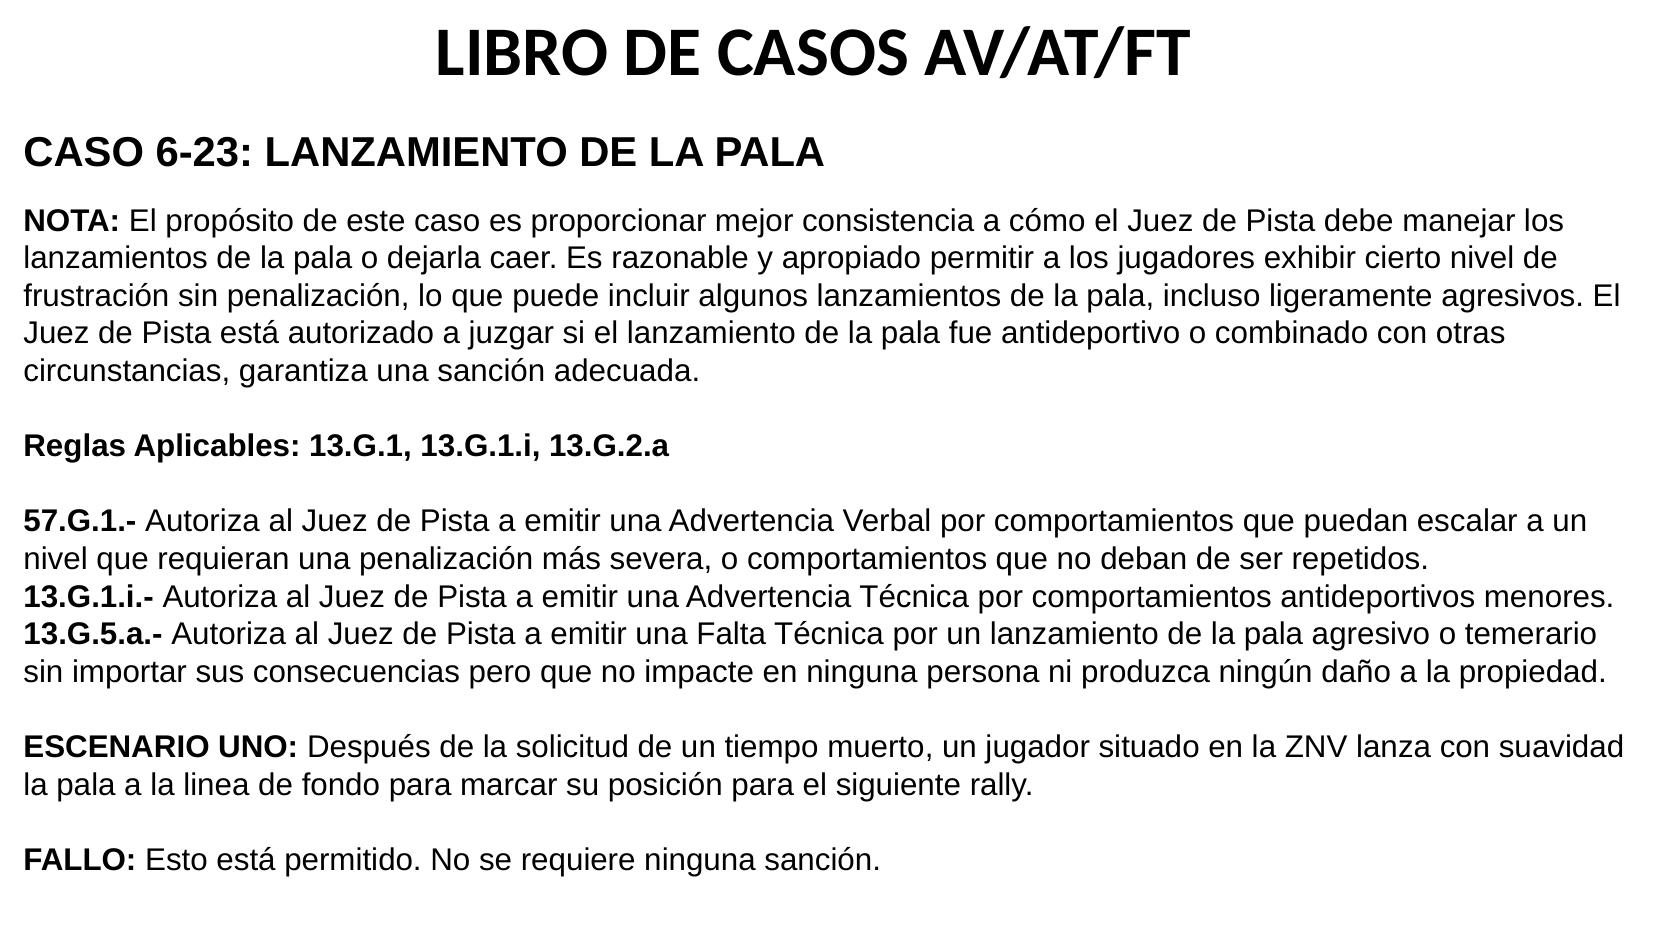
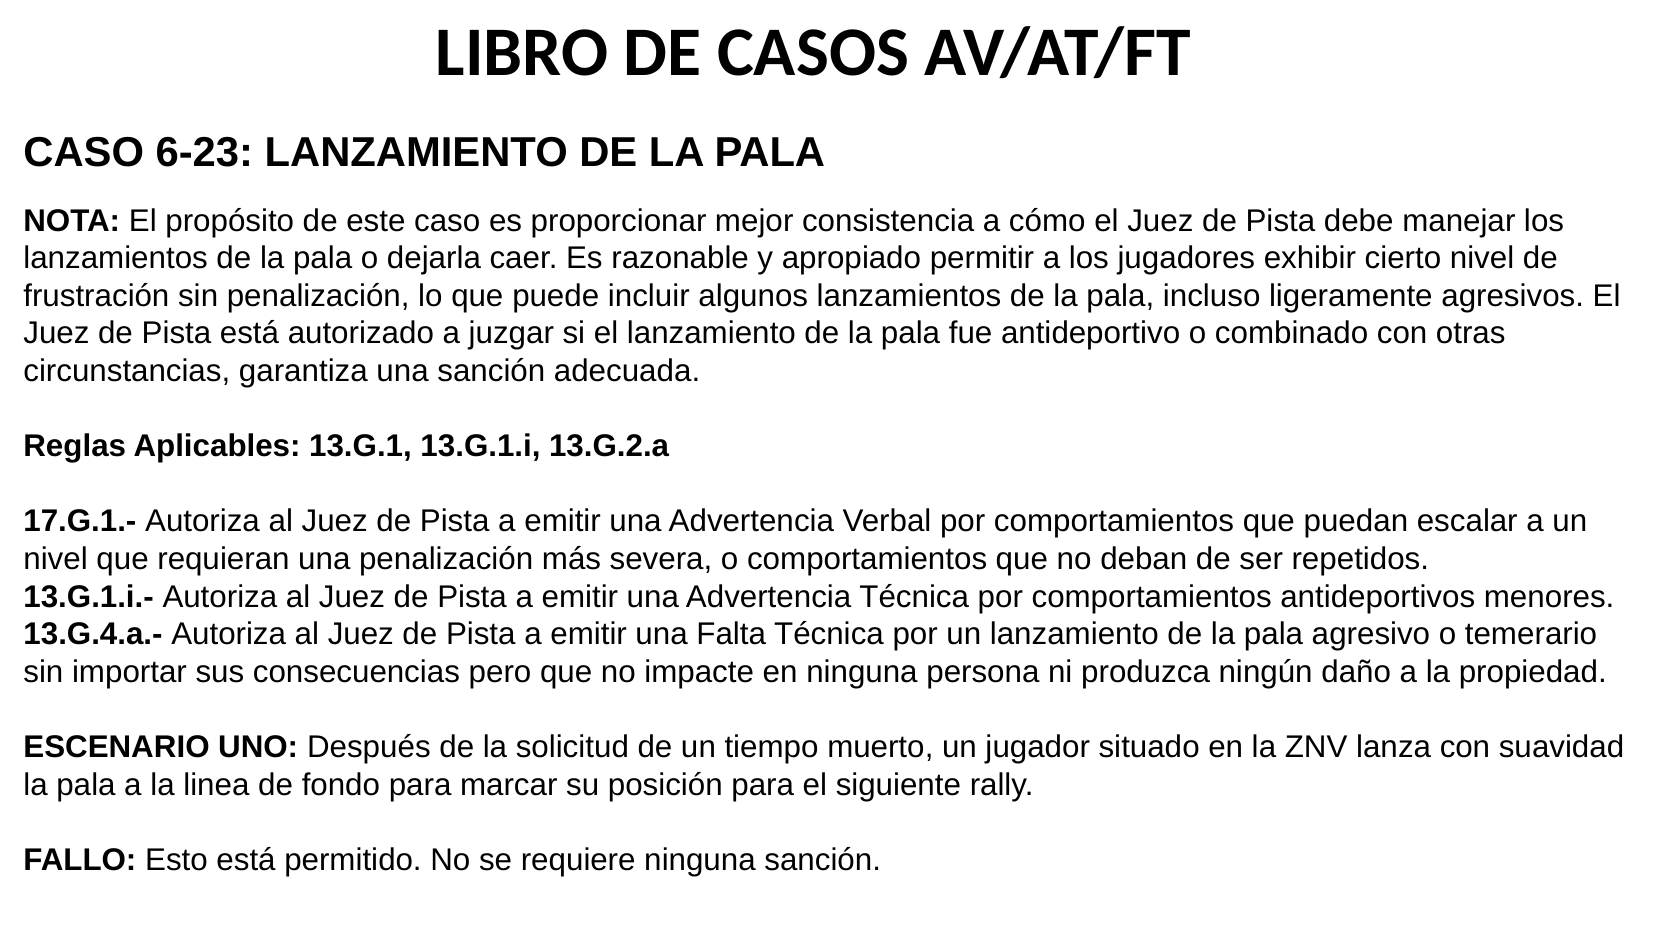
57.G.1.-: 57.G.1.- -> 17.G.1.- (80, 521)
13.G.5.a.-: 13.G.5.a.- -> 13.G.4.a.- (93, 634)
